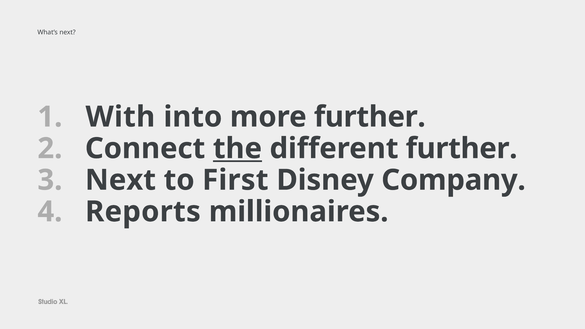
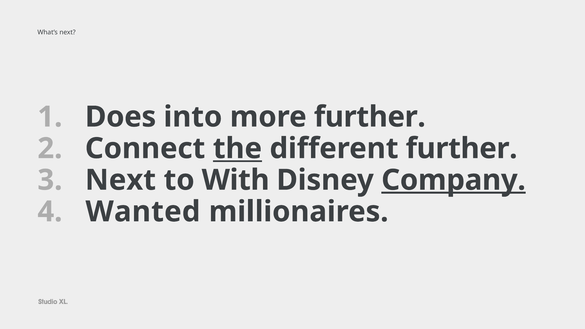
With: With -> Does (121, 117)
First: First -> With (236, 180)
Company underline: none -> present (454, 180)
Reports: Reports -> Wanted (143, 212)
